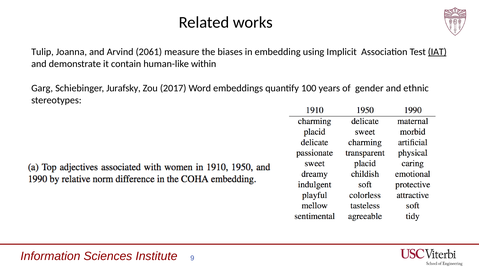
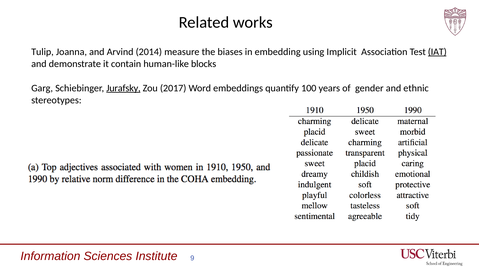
2061: 2061 -> 2014 (149, 52)
within: within -> blocks (204, 64)
Jurafsky underline: none -> present (123, 88)
